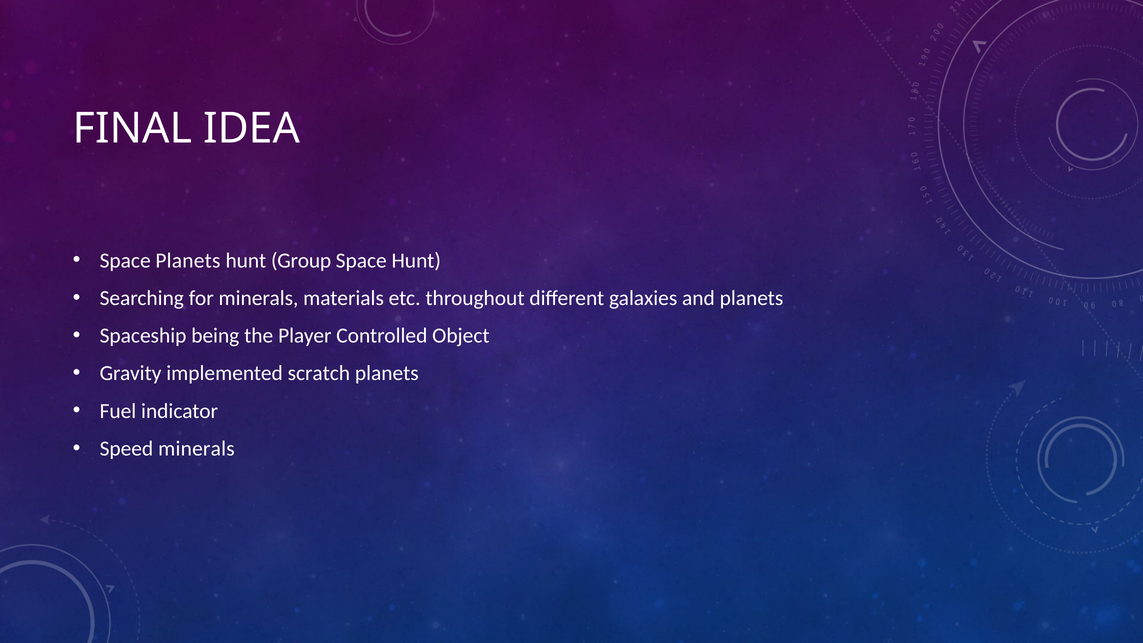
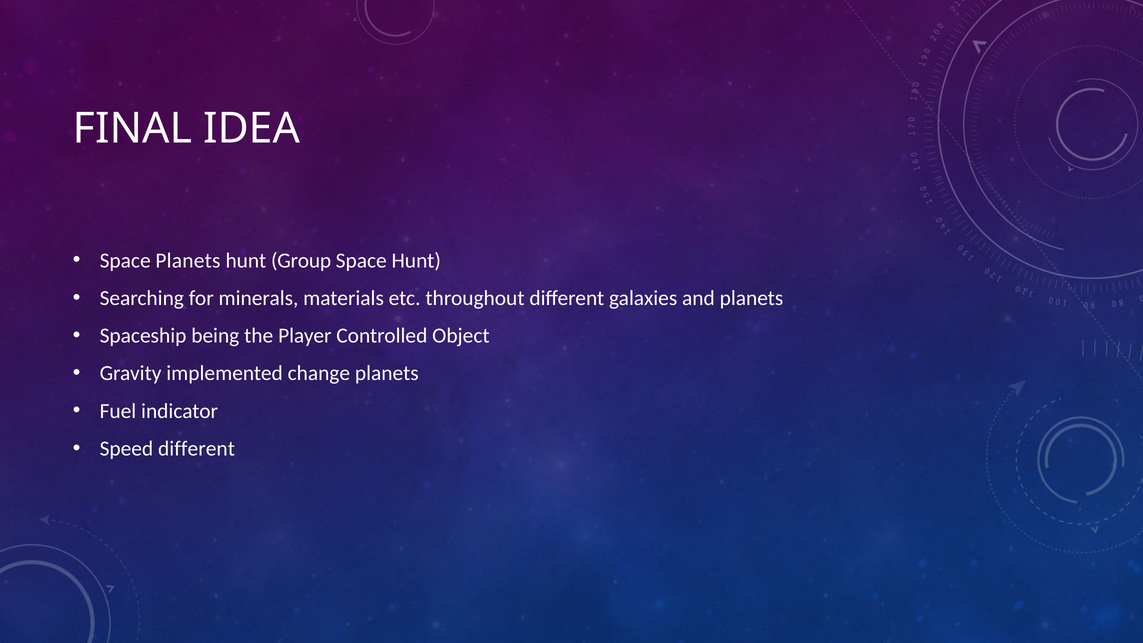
scratch: scratch -> change (319, 373)
Speed minerals: minerals -> different (197, 449)
